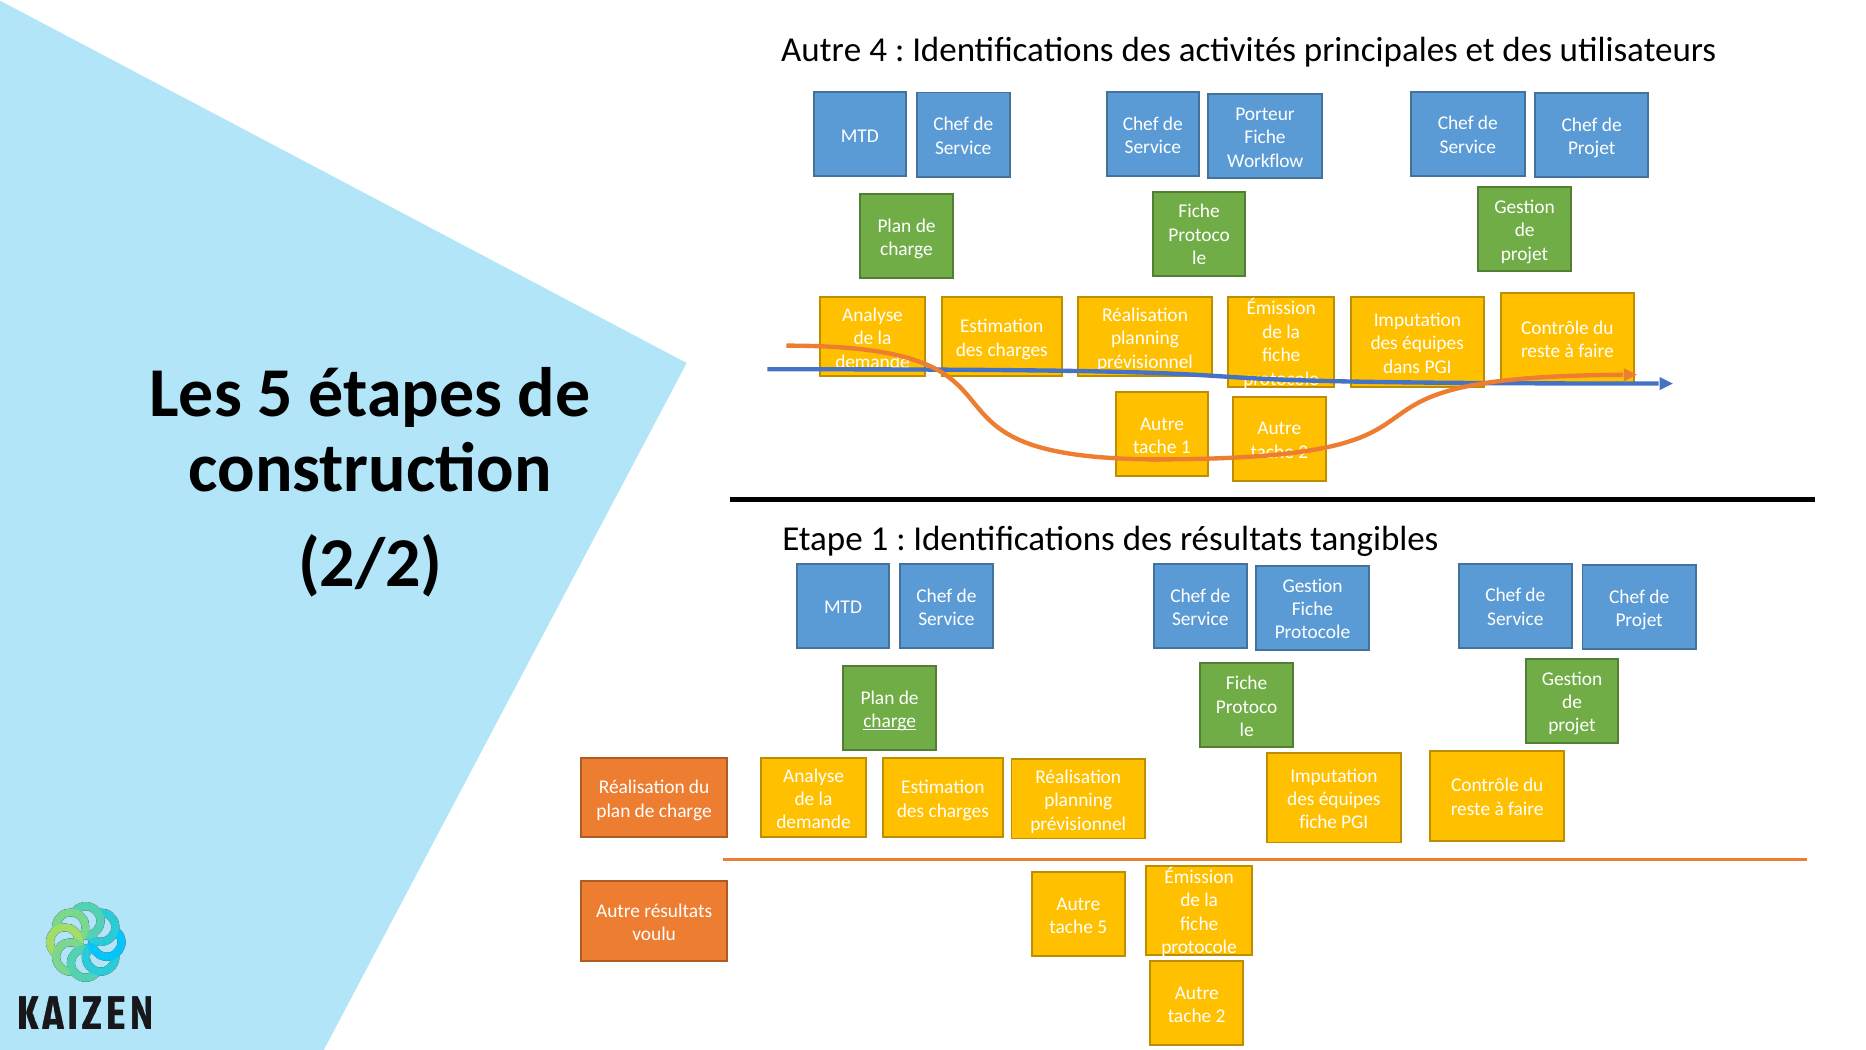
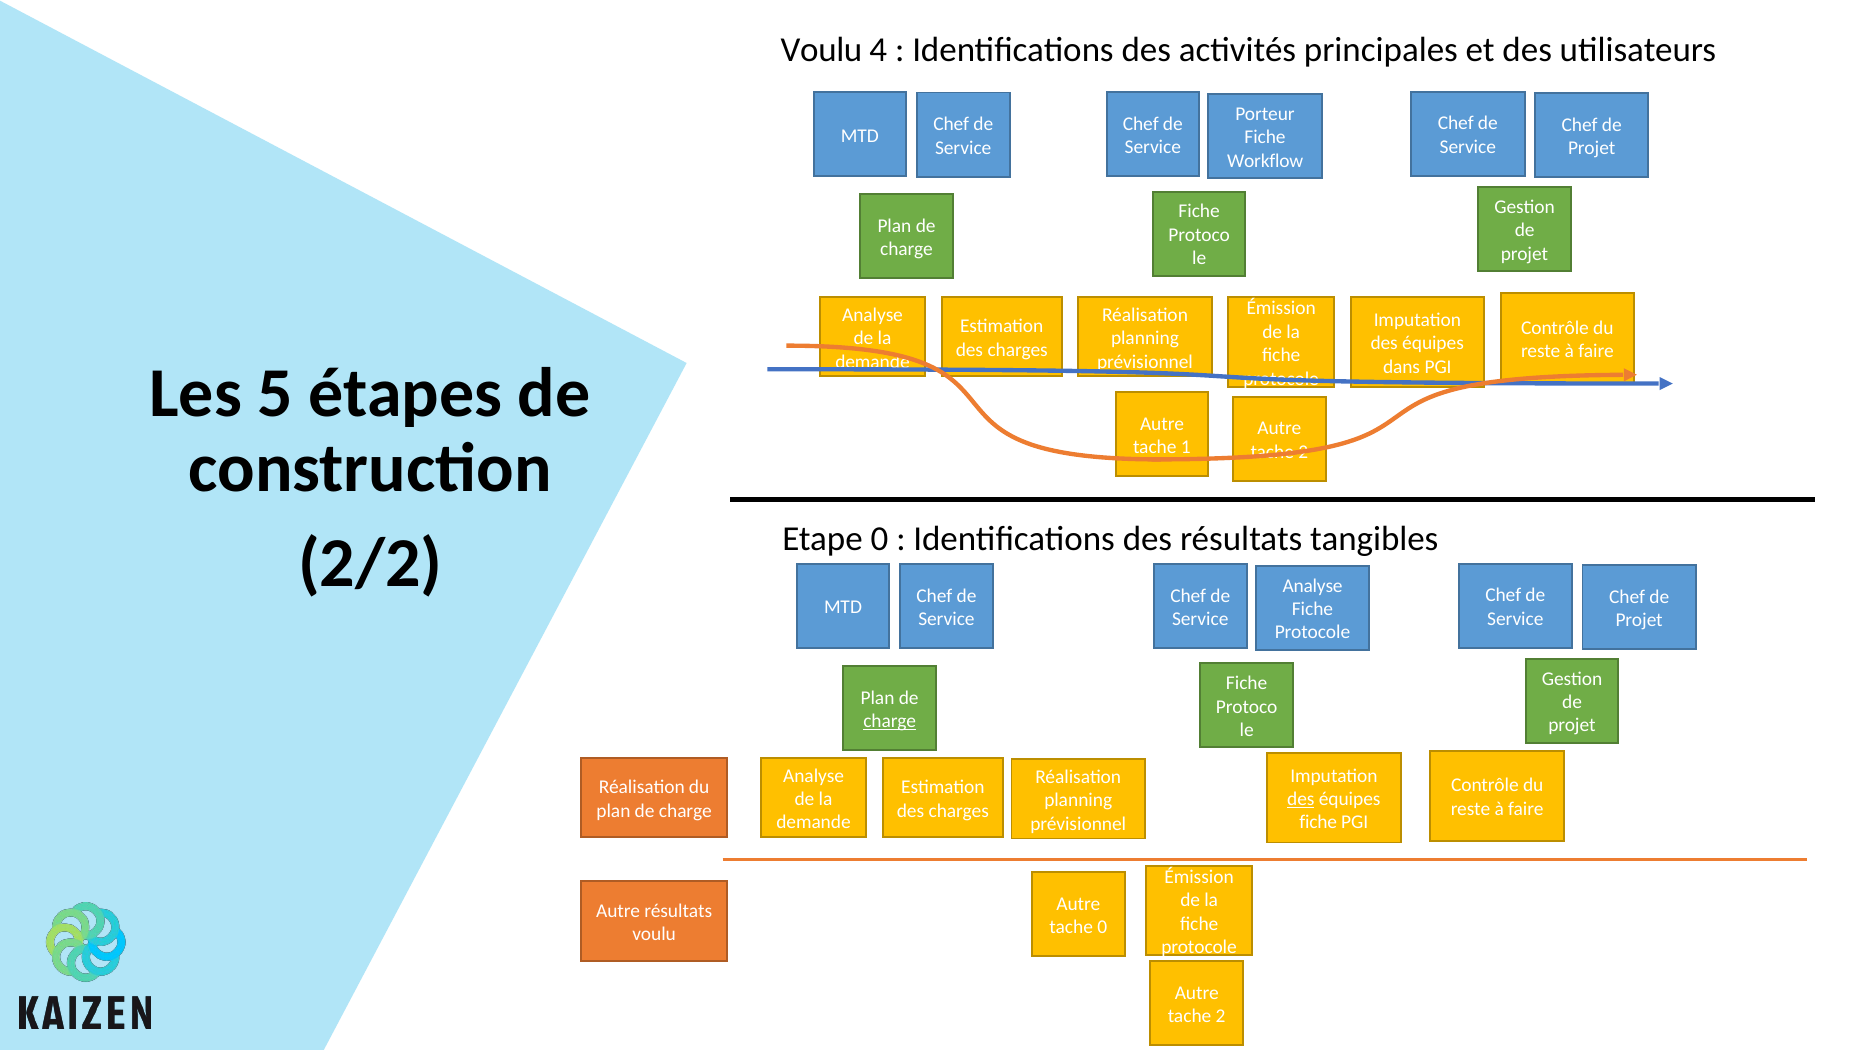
Autre: Autre -> Voulu (822, 50)
Etape 1: 1 -> 0 (880, 539)
Gestion: Gestion -> Analyse (1313, 585)
des underline: none -> present (1301, 799)
tache 5: 5 -> 0 (1102, 927)
